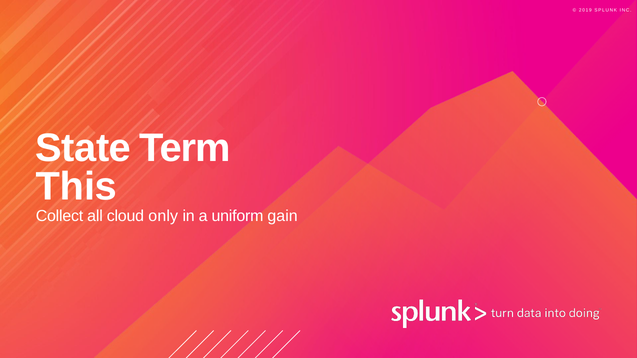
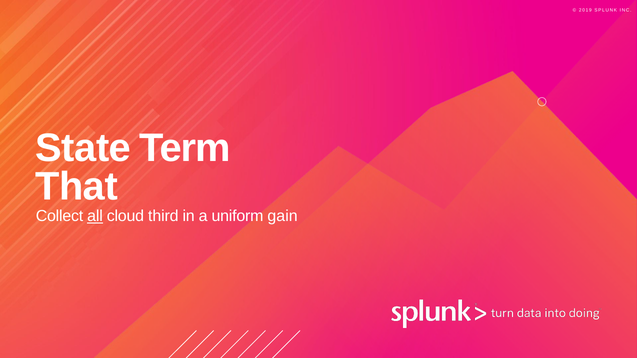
This: This -> That (77, 187)
all underline: none -> present (95, 216)
only: only -> third (163, 216)
